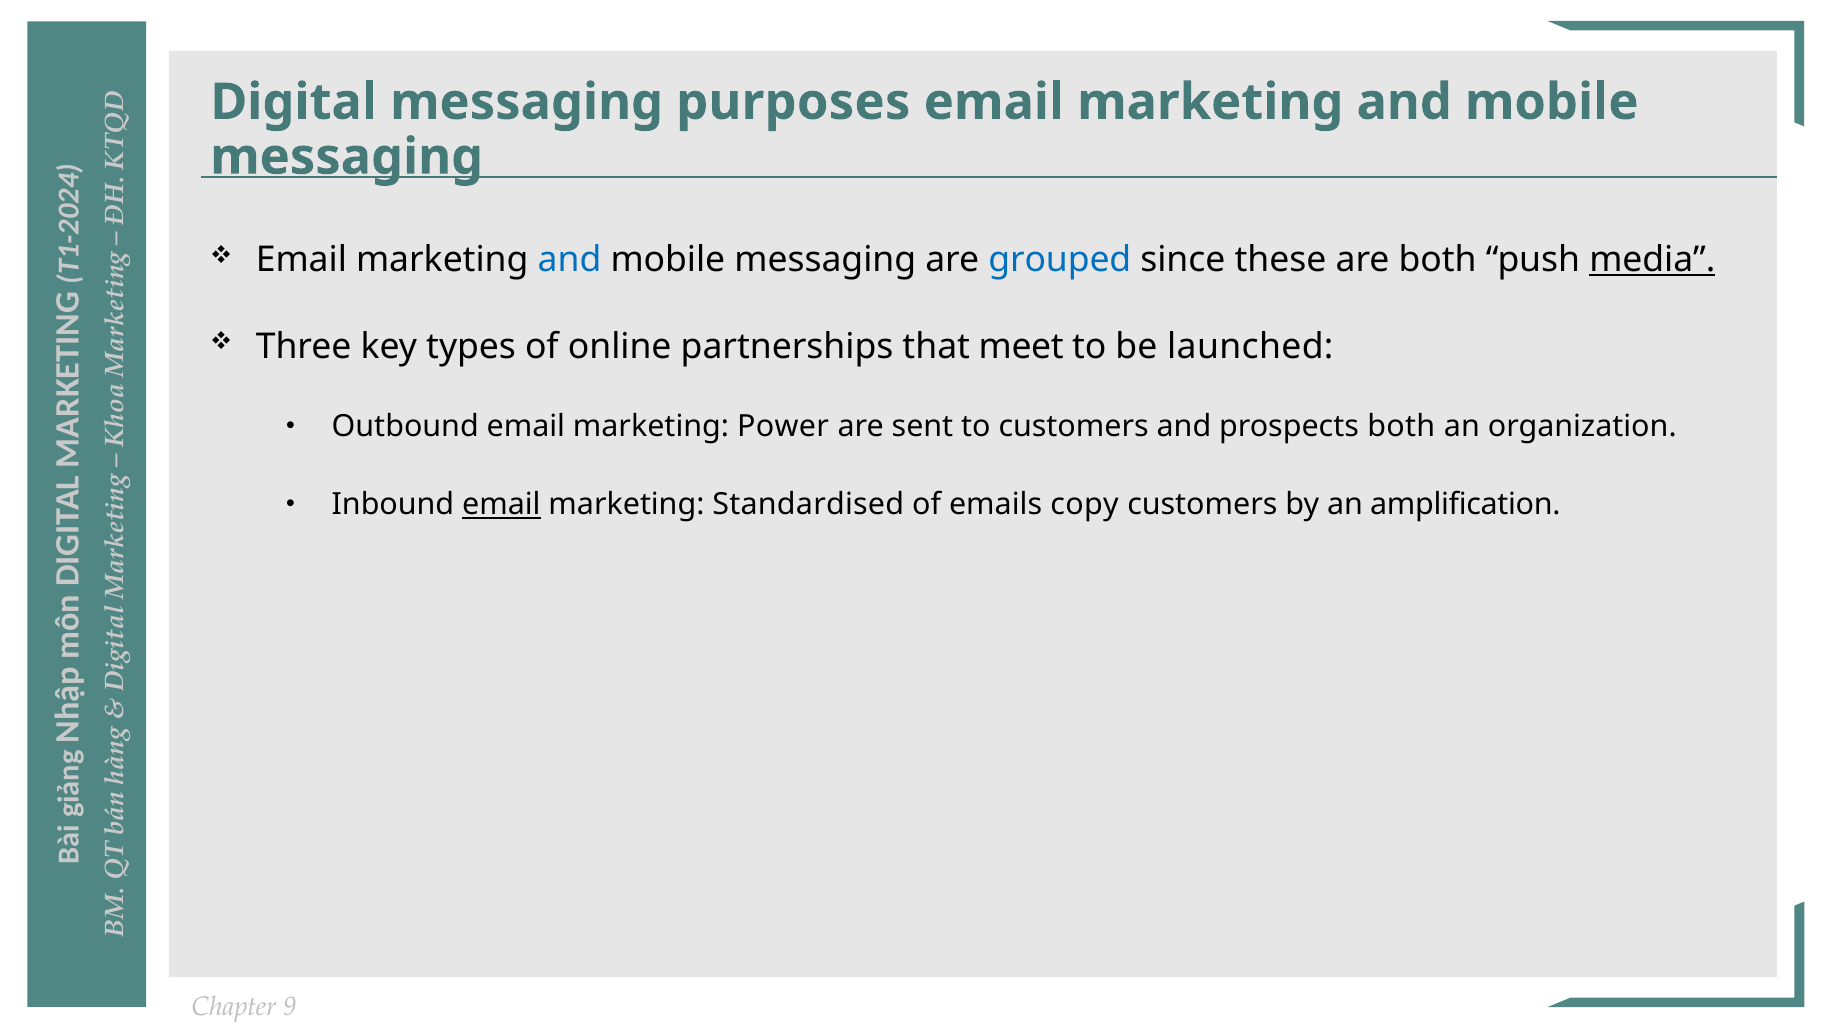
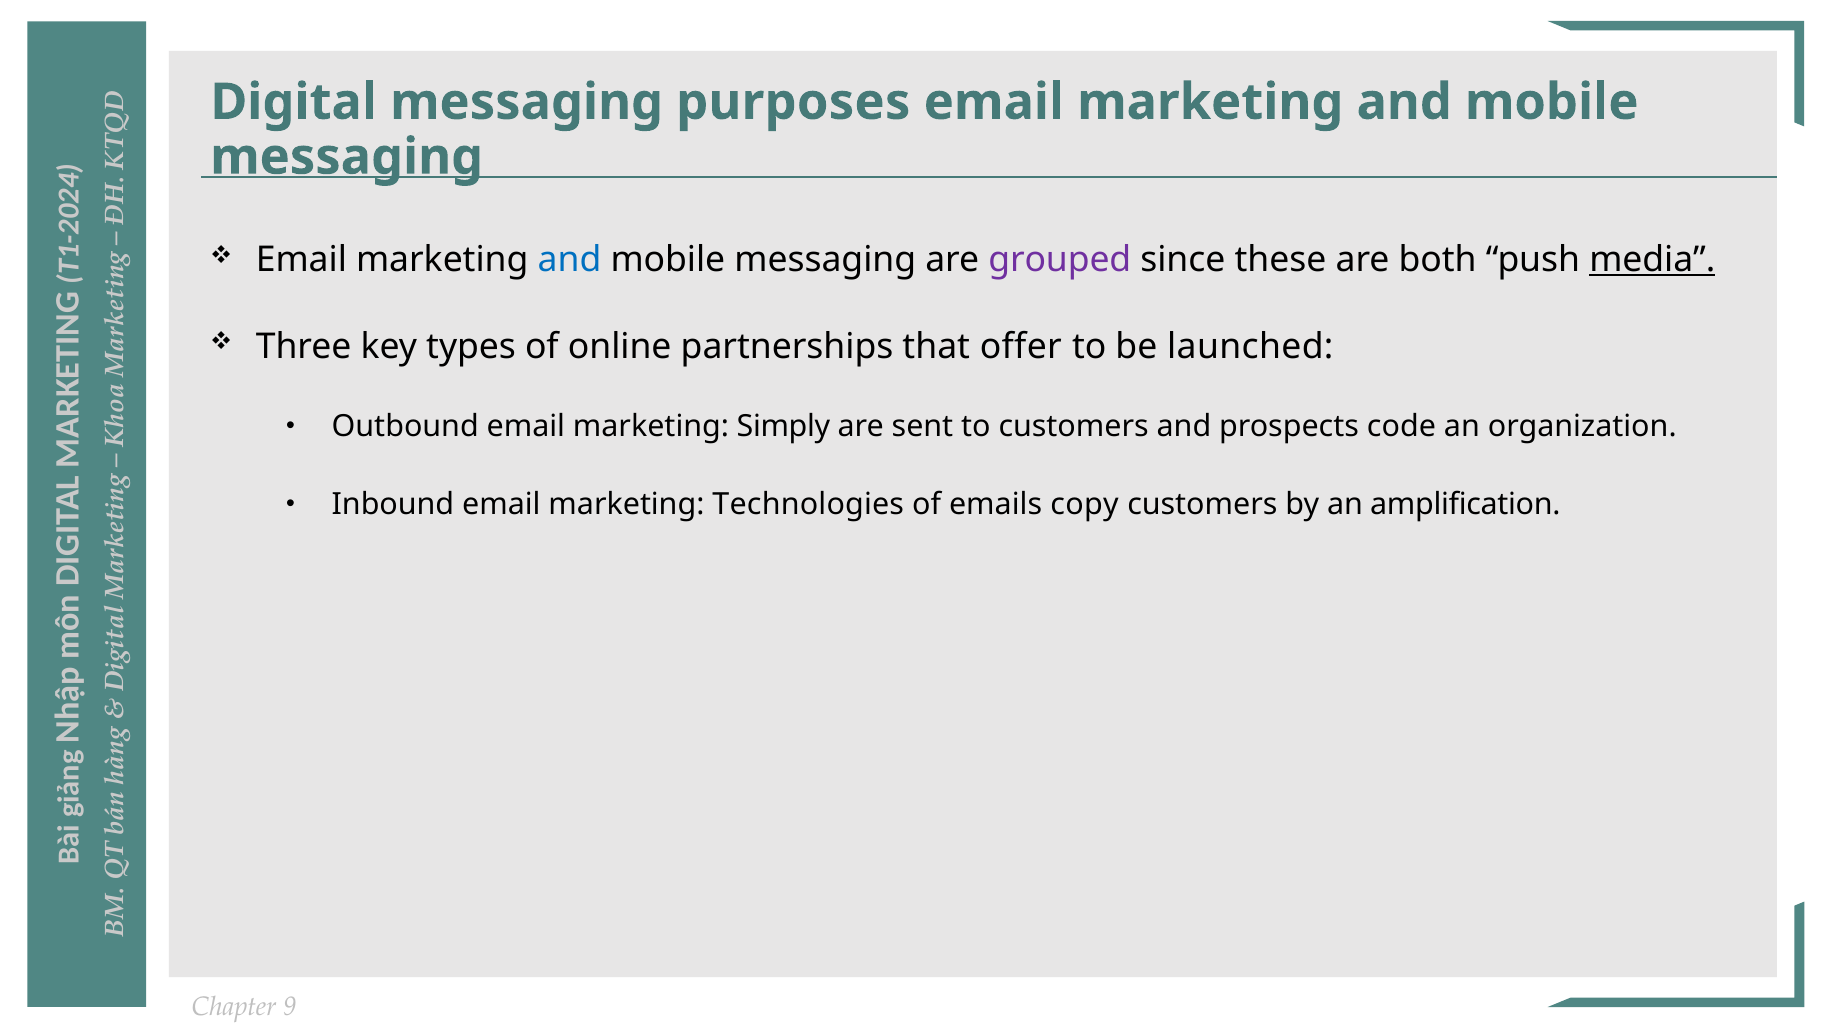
grouped colour: blue -> purple (1060, 260)
meet: meet -> offer (1021, 346)
Power: Power -> Simply (783, 427)
prospects both: both -> code (1401, 427)
email underline: present -> none (501, 504)
Standardised: Standardised -> Technologies (808, 504)
